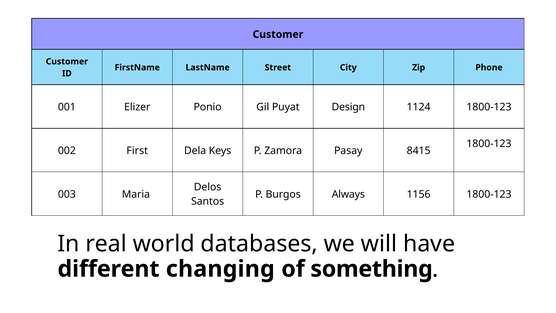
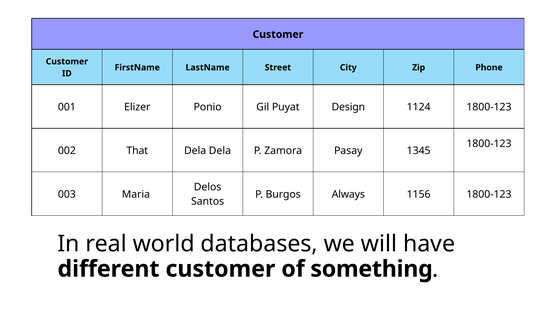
First: First -> That (137, 151)
Dela Keys: Keys -> Dela (220, 151)
8415: 8415 -> 1345 (419, 151)
different changing: changing -> customer (220, 269)
